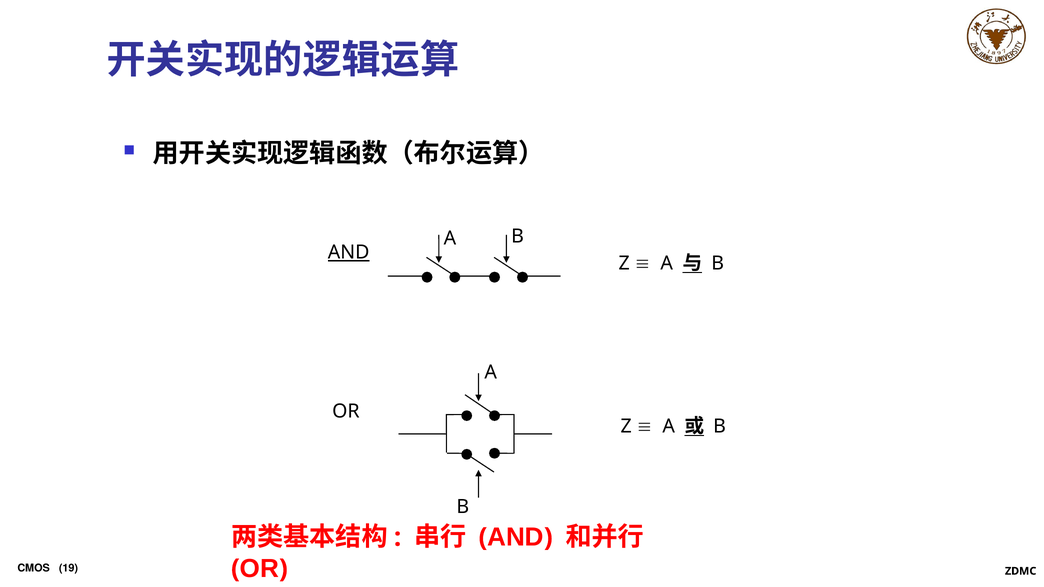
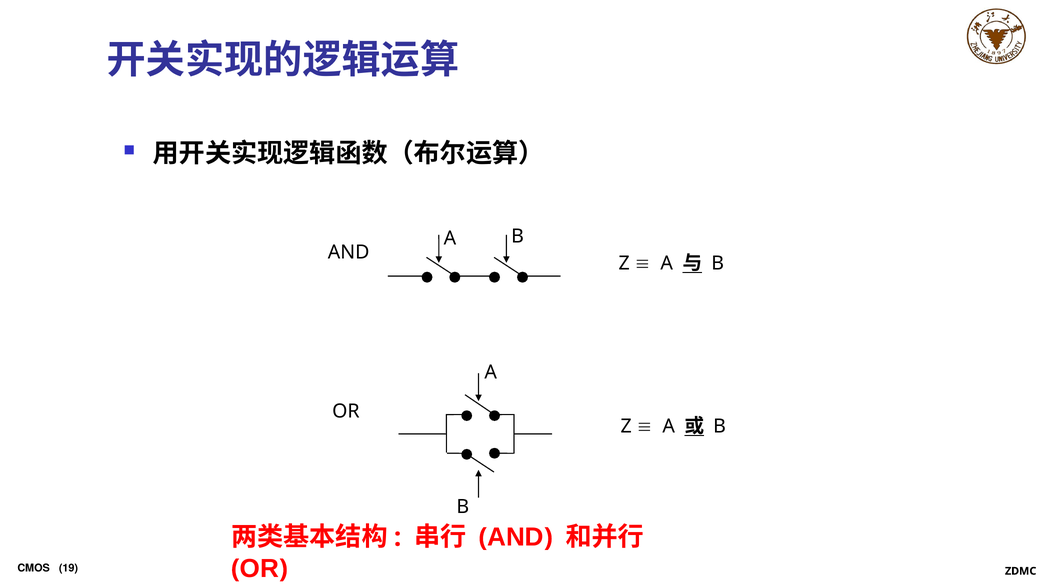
AND underline: present -> none (349, 252)
